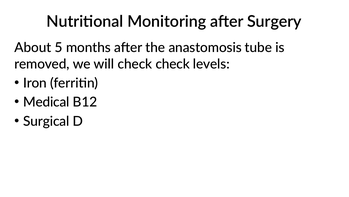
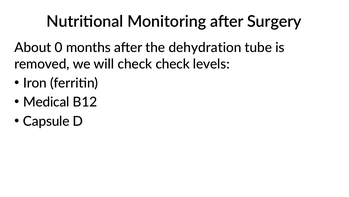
5: 5 -> 0 (59, 47)
anastomosis: anastomosis -> dehydration (205, 47)
Surgical: Surgical -> Capsule (46, 121)
